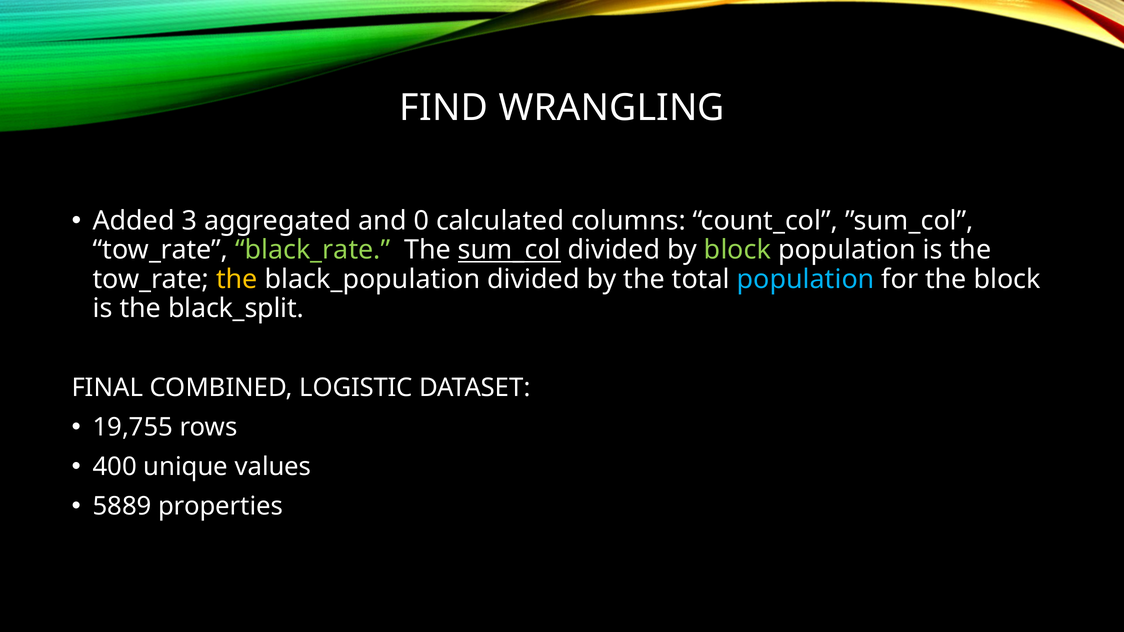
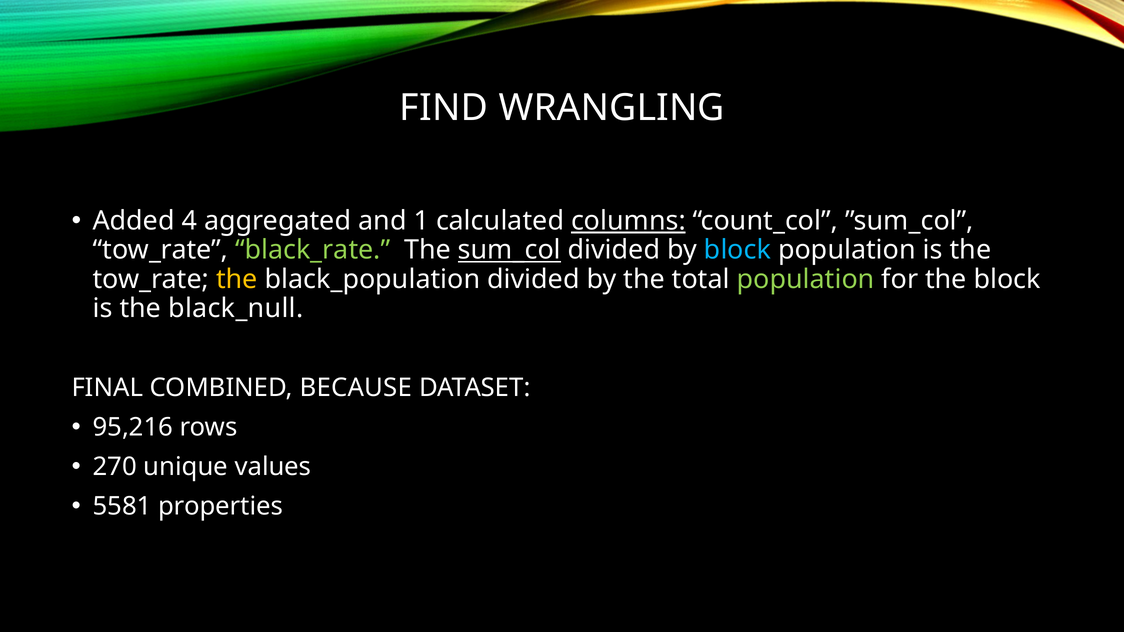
3: 3 -> 4 (189, 221)
0: 0 -> 1 (421, 221)
columns underline: none -> present (628, 221)
block colour: light green -> light blue (738, 250)
population colour: light blue -> light green (806, 279)
black_split: black_split -> black_null (236, 308)
LOGISTIC: LOGISTIC -> BECAUSE (356, 388)
19,755: 19,755 -> 95,216 (133, 428)
400: 400 -> 270 (115, 467)
5889: 5889 -> 5581 (122, 507)
